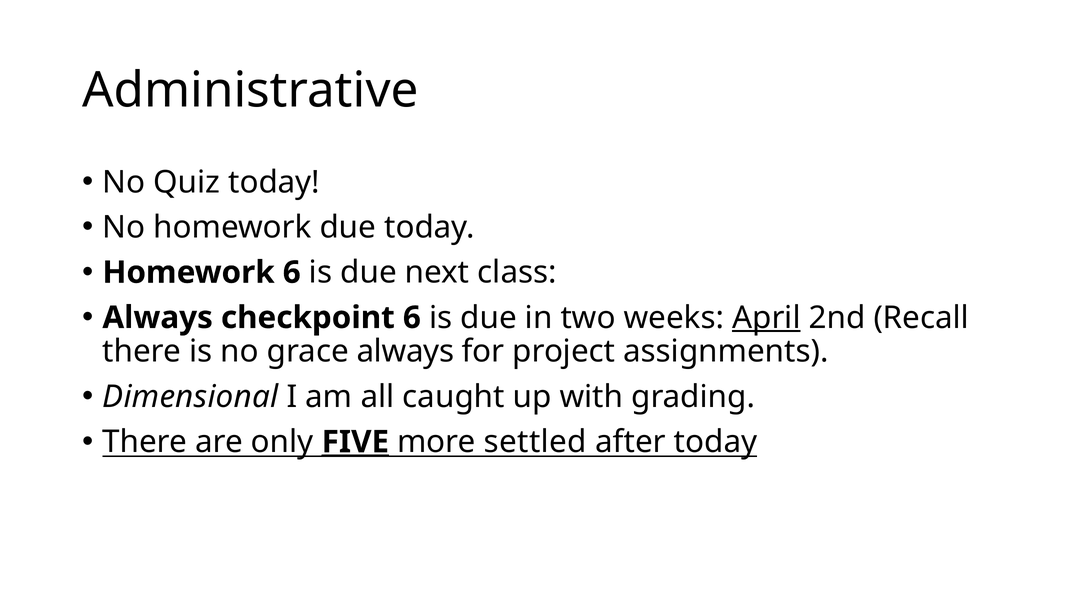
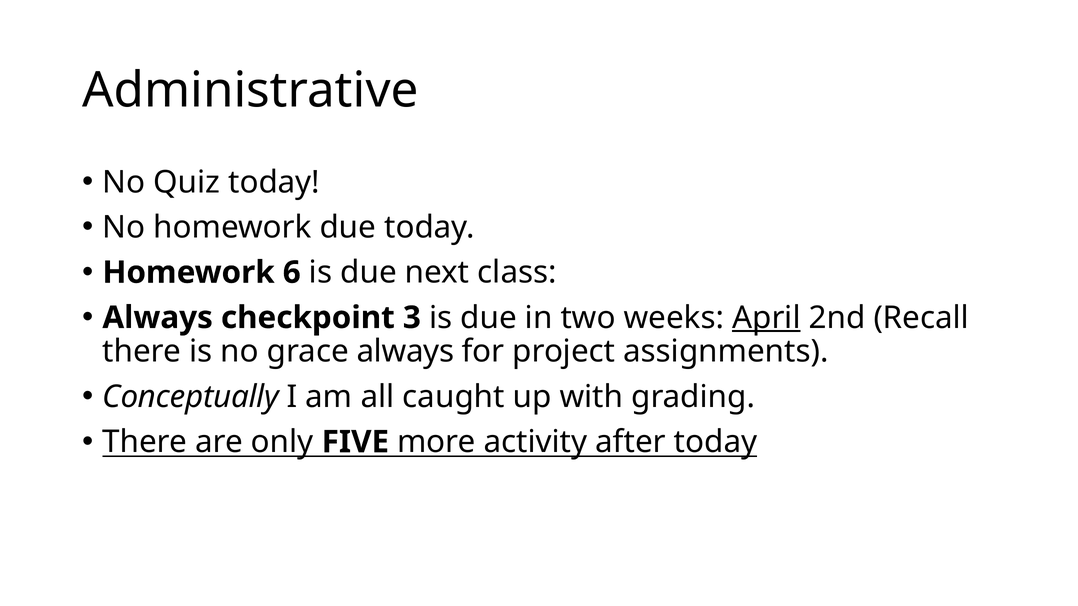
checkpoint 6: 6 -> 3 (412, 318)
Dimensional: Dimensional -> Conceptually (191, 397)
FIVE underline: present -> none (355, 442)
settled: settled -> activity (535, 442)
